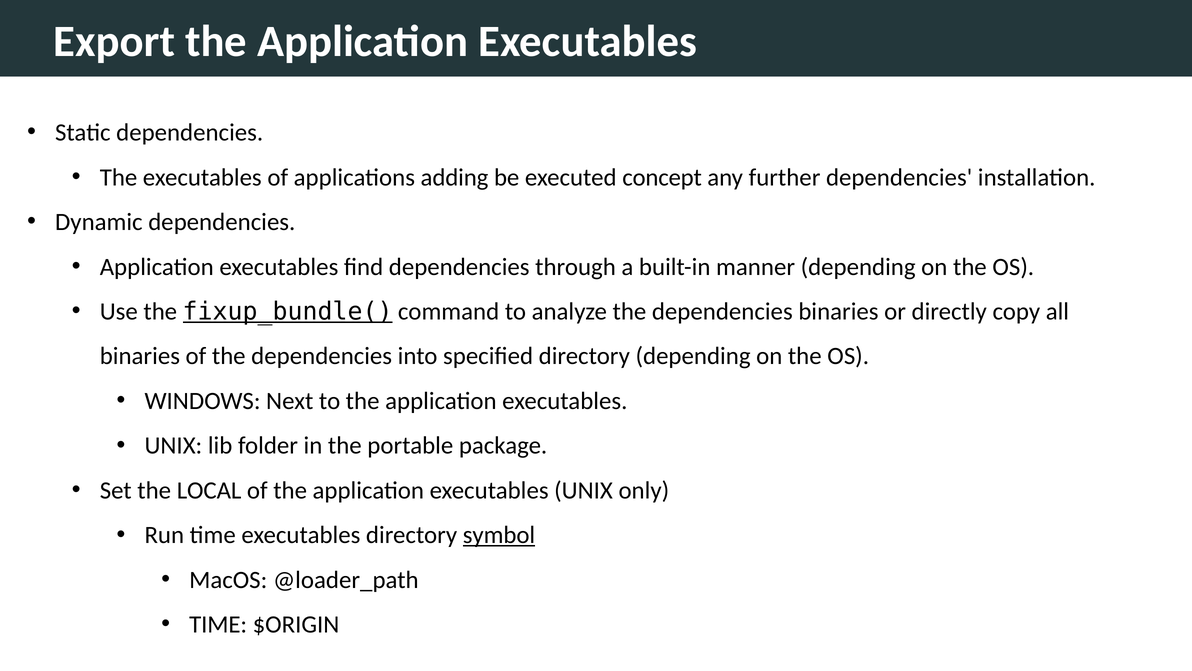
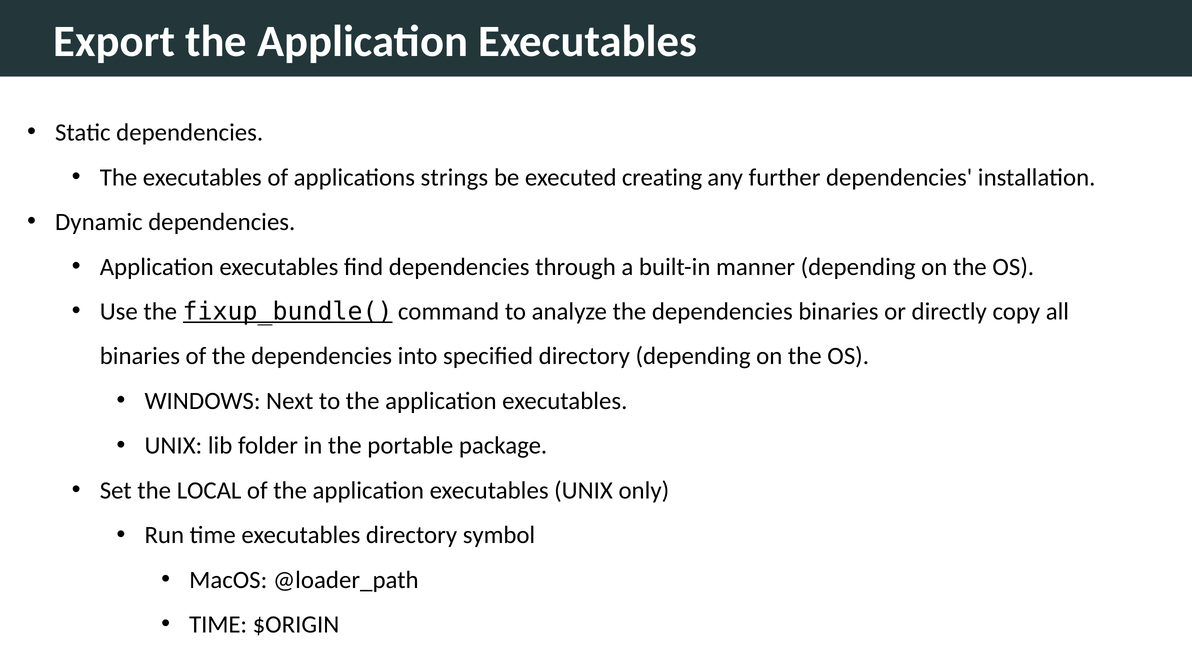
adding: adding -> strings (454, 177)
concept: concept -> creating (662, 177)
symbol underline: present -> none (499, 535)
